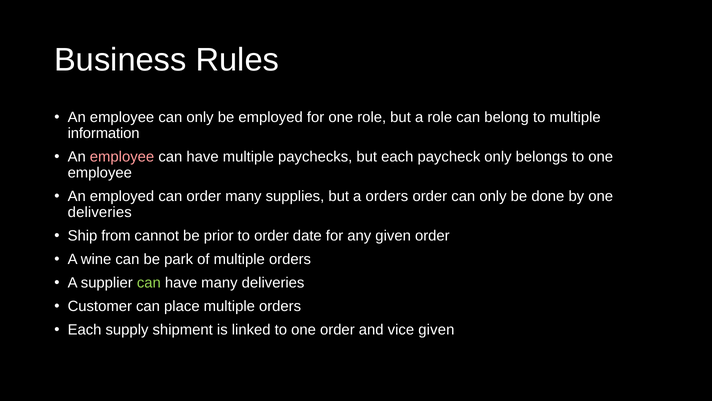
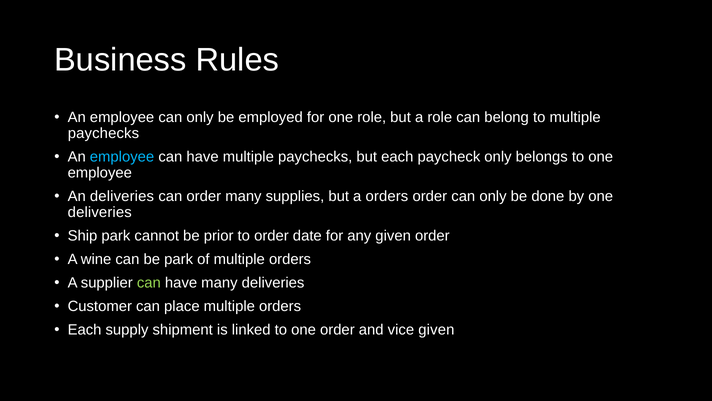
information: information -> paychecks (103, 133)
employee colour: pink -> light blue (122, 157)
An employed: employed -> deliveries (122, 196)
Ship from: from -> park (116, 236)
